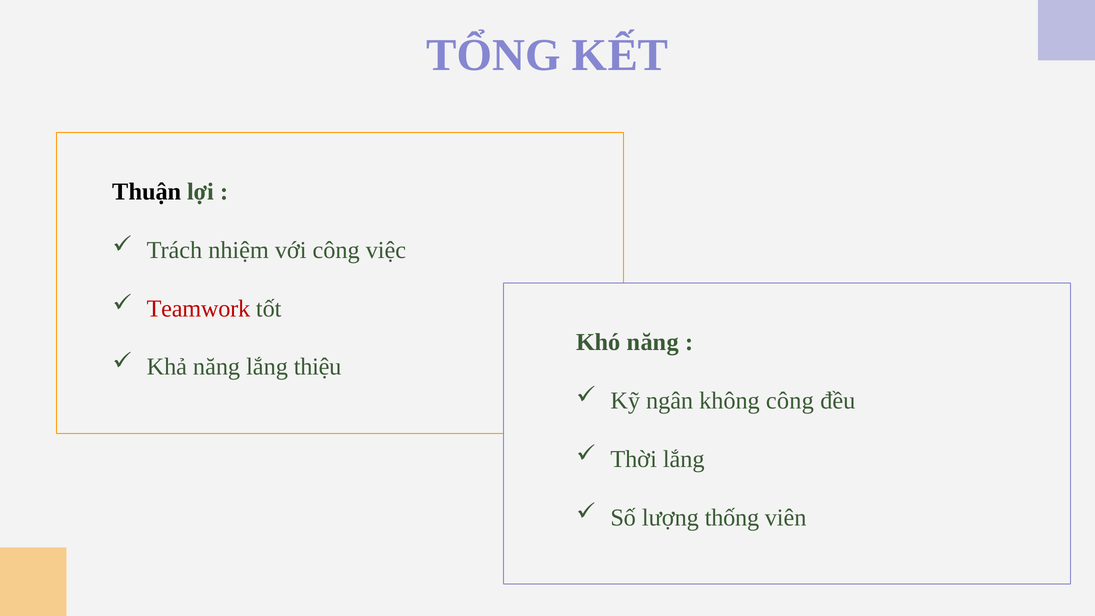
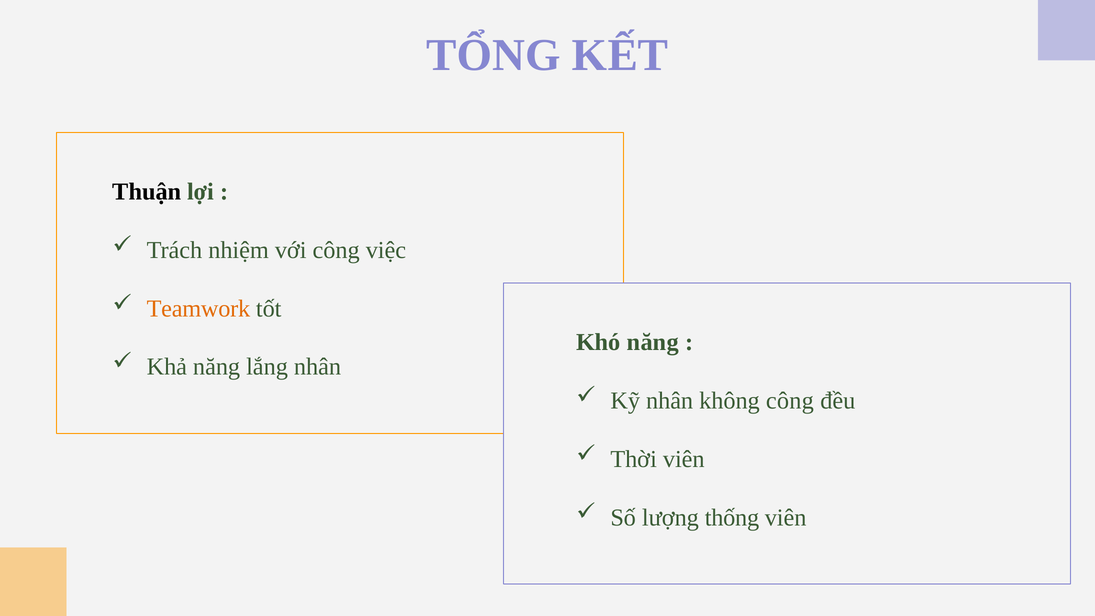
Teamwork colour: red -> orange (198, 308)
lắng thiệu: thiệu -> nhân (317, 367)
Kỹ ngân: ngân -> nhân (670, 401)
Thời lắng: lắng -> viên (684, 459)
